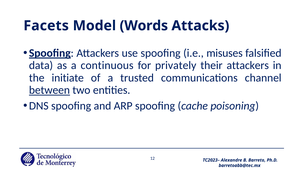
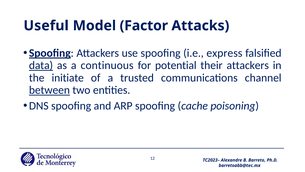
Facets: Facets -> Useful (46, 26)
Words: Words -> Factor (144, 26)
misuses: misuses -> express (224, 53)
data underline: none -> present (41, 65)
privately: privately -> potential (176, 65)
